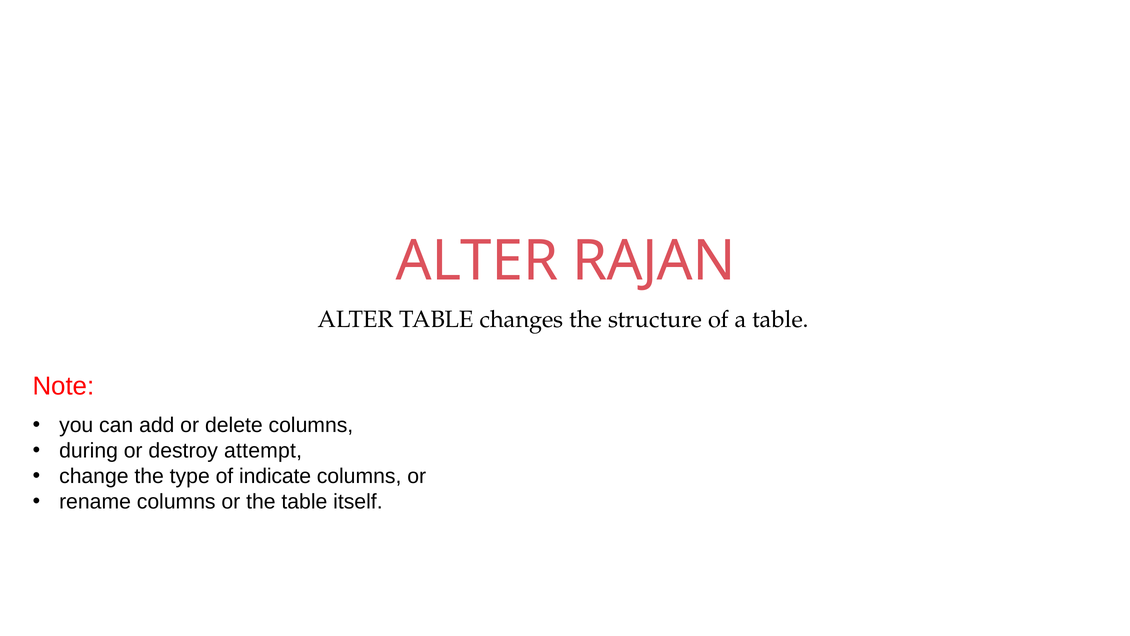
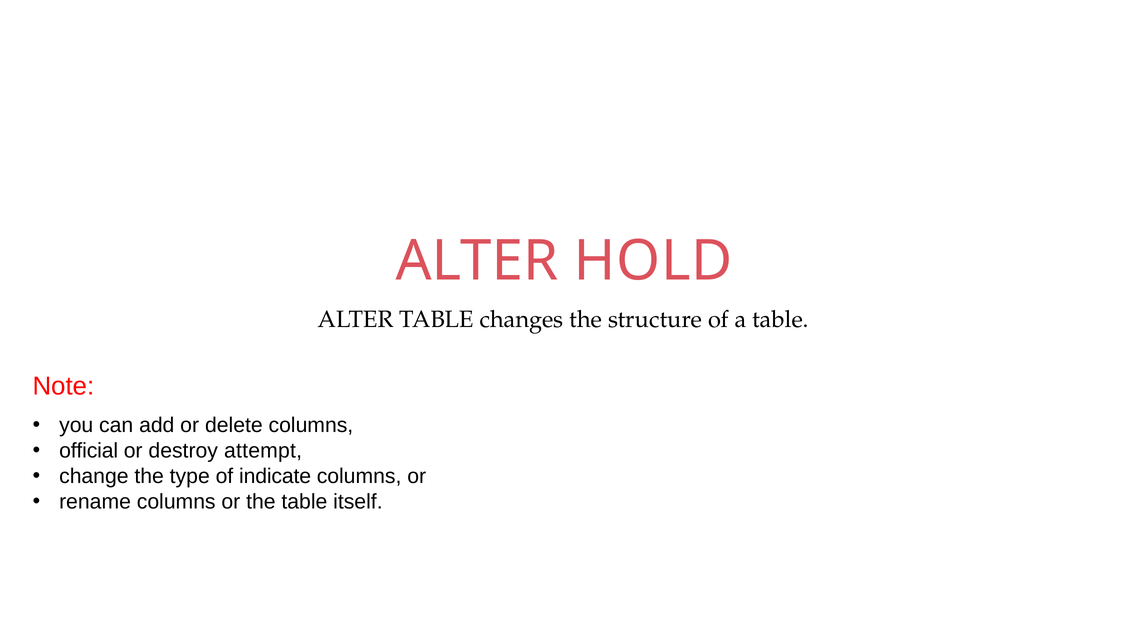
RAJAN: RAJAN -> HOLD (653, 261)
during: during -> official (89, 451)
